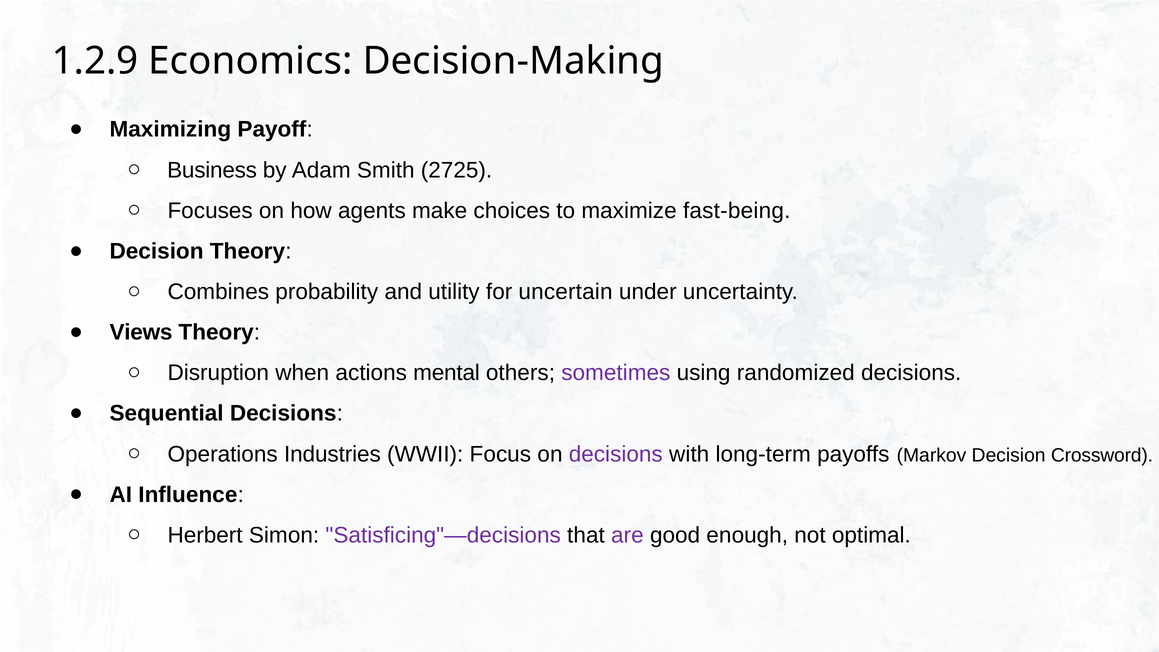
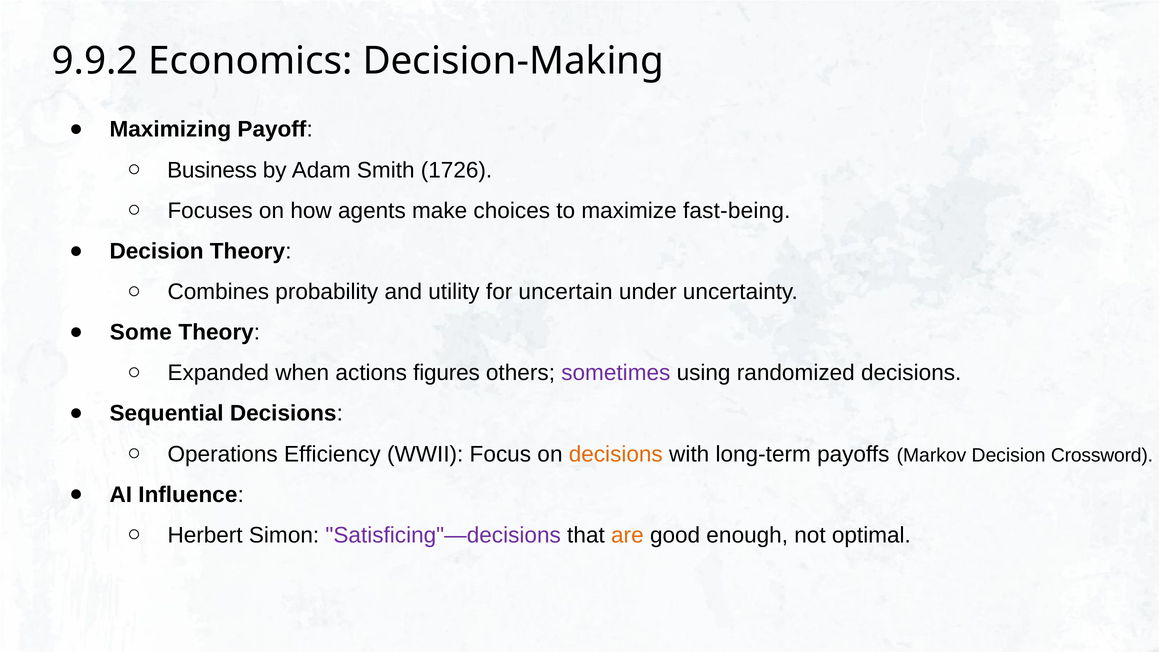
1.2.9: 1.2.9 -> 9.9.2 (95, 61)
2725: 2725 -> 1726 (457, 170)
Views: Views -> Some (141, 332)
Disruption: Disruption -> Expanded (218, 373)
mental: mental -> figures (447, 373)
Industries: Industries -> Efficiency (332, 454)
decisions colour: purple -> orange (616, 454)
are colour: purple -> orange (627, 535)
